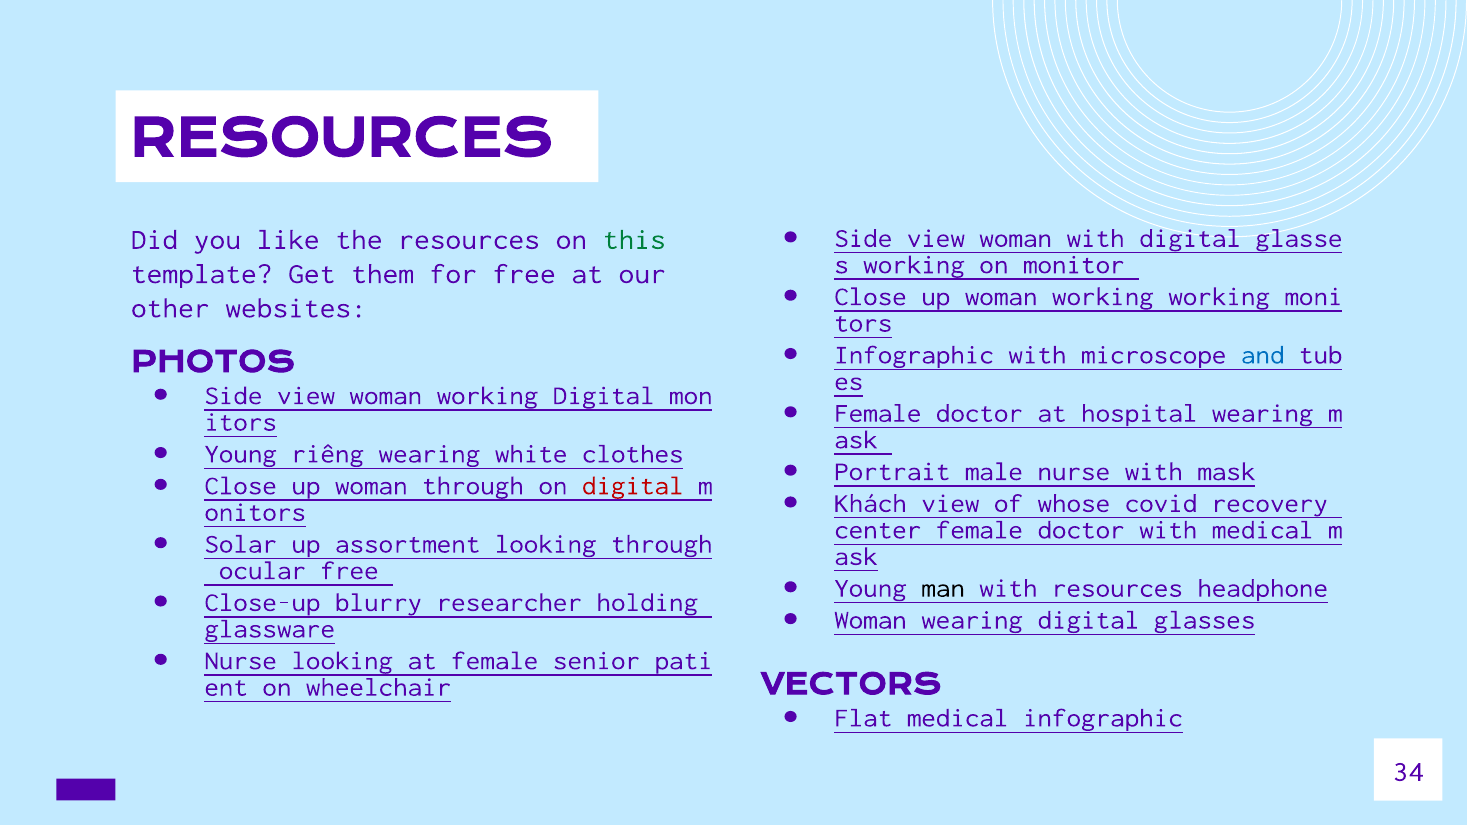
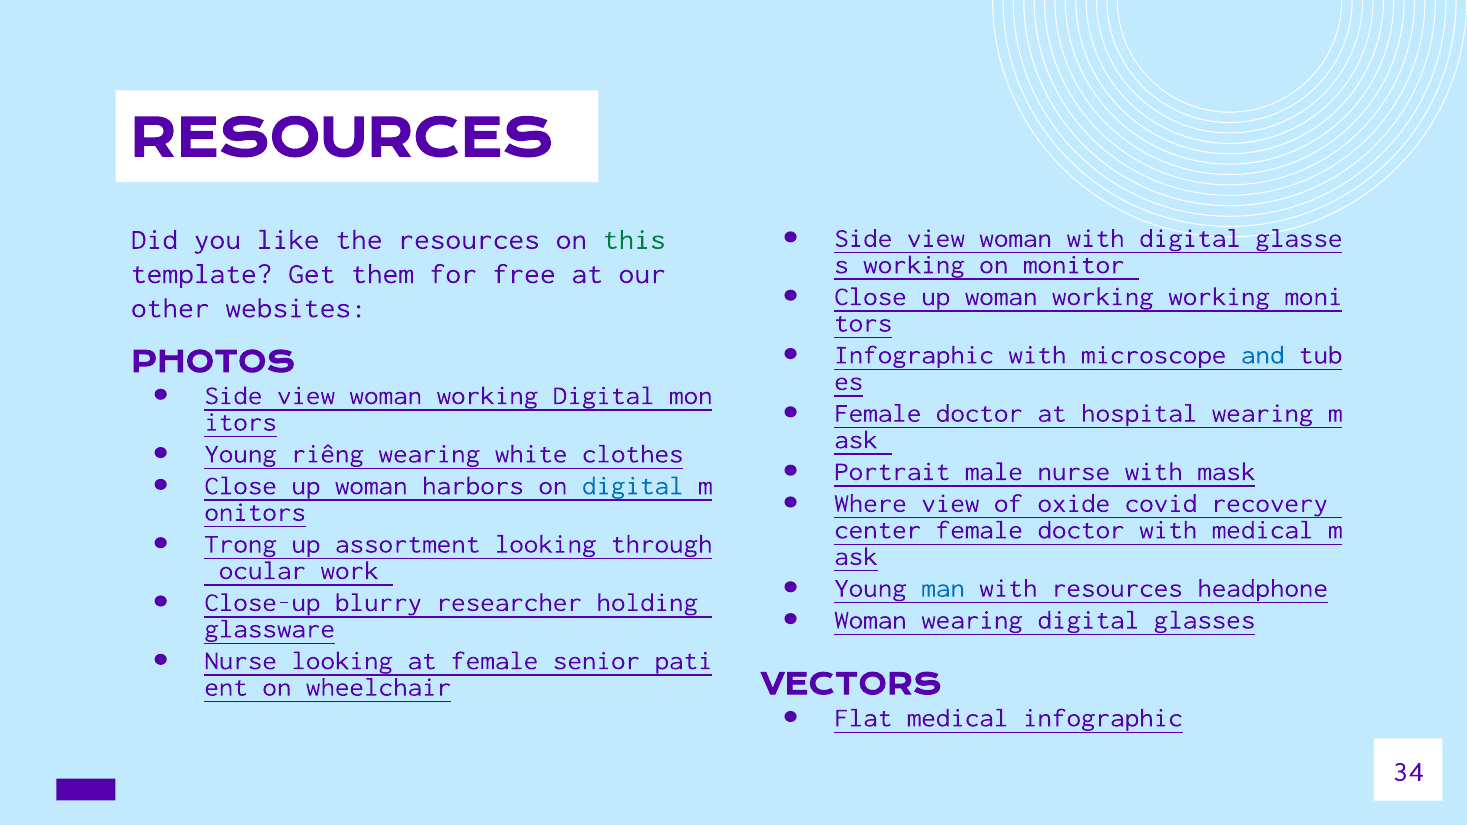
woman through: through -> harbors (473, 486)
digital colour: red -> blue (633, 486)
Khách: Khách -> Where (871, 503)
whose: whose -> oxide (1074, 503)
Solar: Solar -> Trong (241, 544)
ocular free: free -> work (350, 570)
man colour: black -> blue (943, 588)
